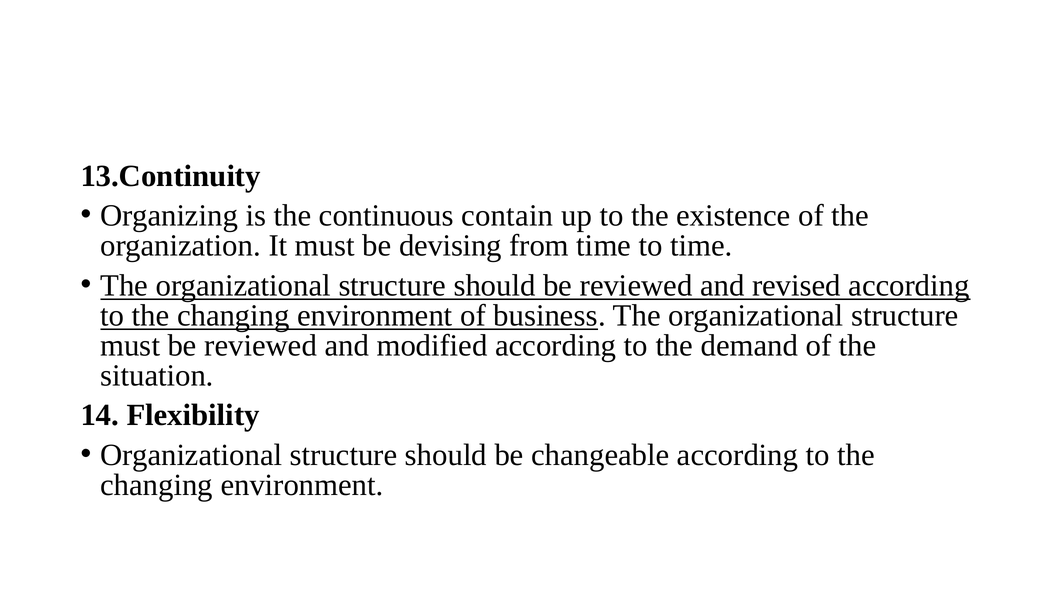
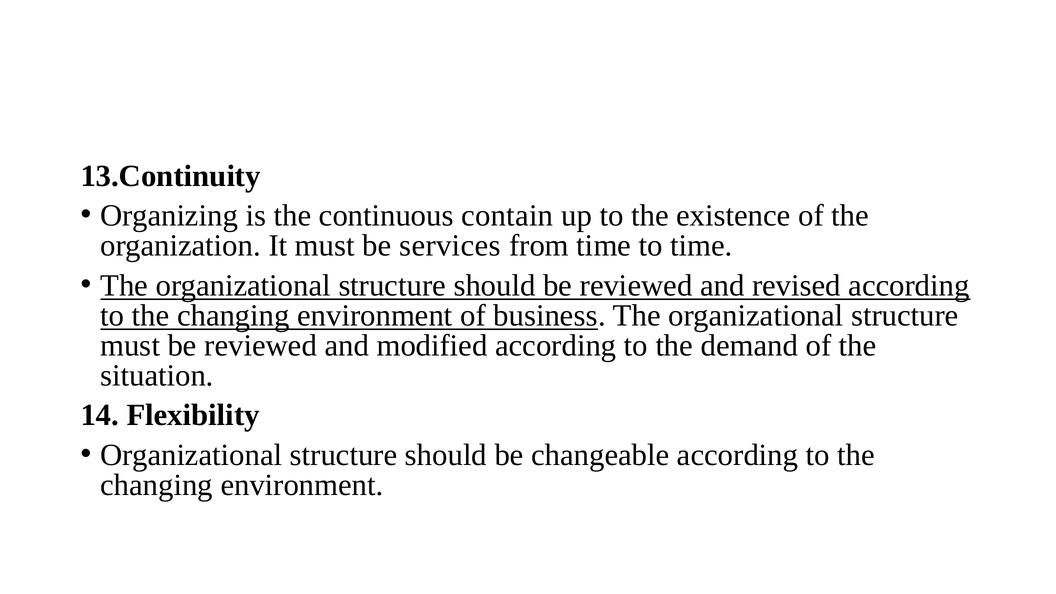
devising: devising -> services (450, 246)
